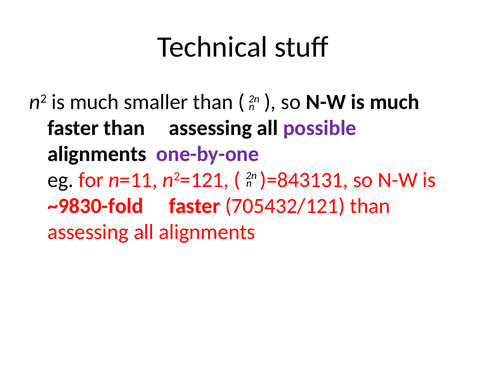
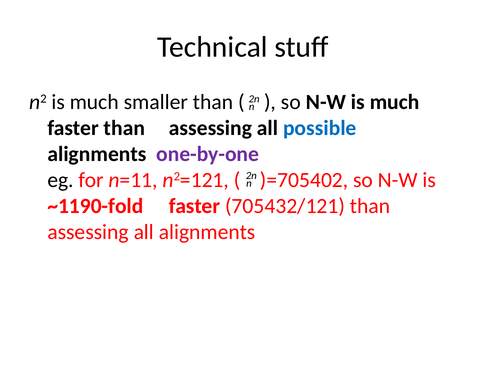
possible colour: purple -> blue (320, 128)
)=843131: )=843131 -> )=705402 (304, 180)
~9830-fold: ~9830-fold -> ~1190-fold (95, 206)
